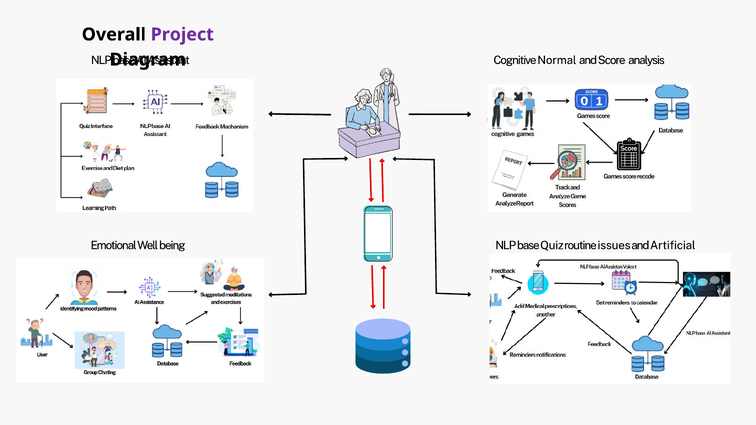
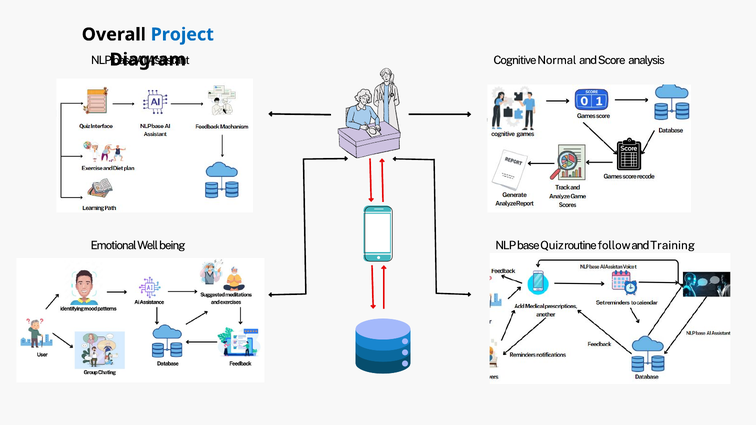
Project colour: purple -> blue (182, 35)
issues: issues -> follow (614, 246)
Artificial: Artificial -> Training (673, 246)
